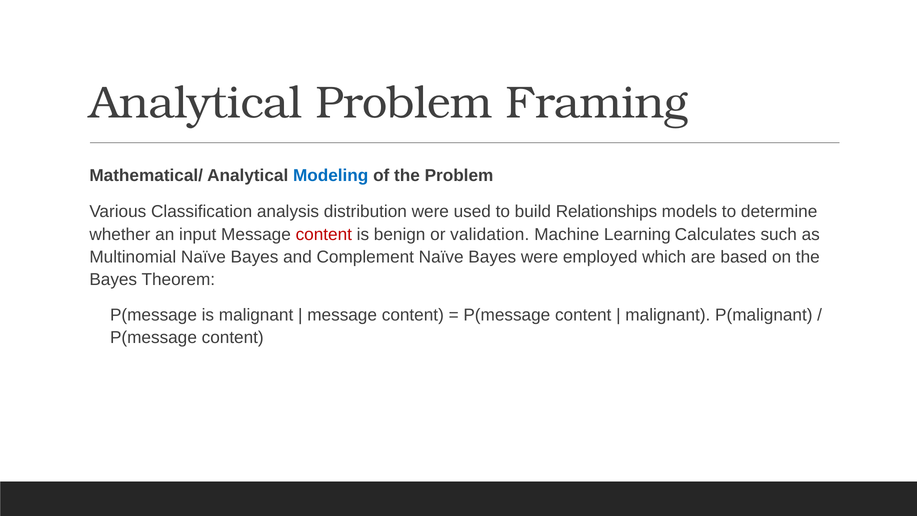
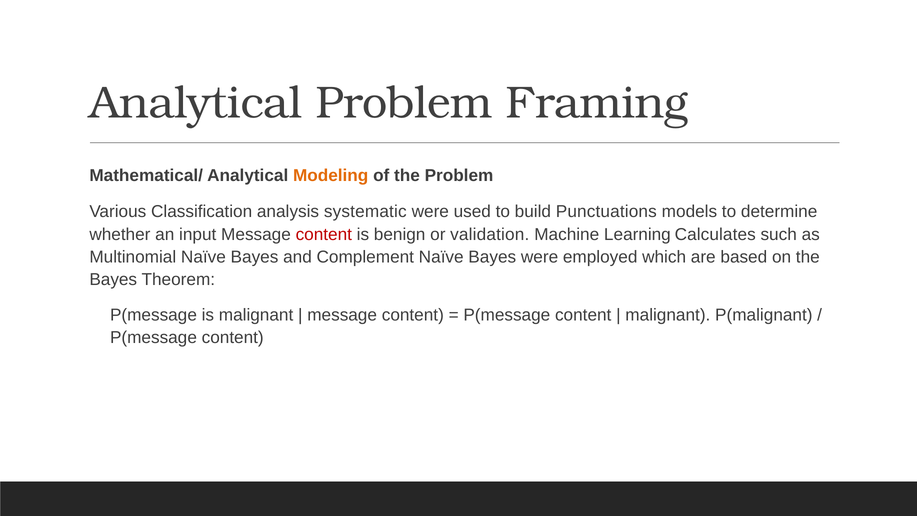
Modeling colour: blue -> orange (331, 176)
distribution: distribution -> systematic (365, 212)
Relationships: Relationships -> Punctuations (606, 212)
